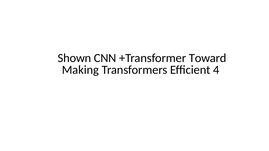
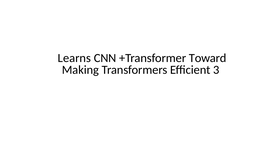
Shown: Shown -> Learns (74, 58)
4: 4 -> 3 (216, 70)
